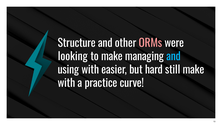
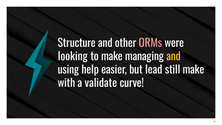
and colour: light blue -> yellow (173, 57)
using with: with -> help (90, 70)
hard: hard -> lead (154, 70)
practice: practice -> validate (101, 83)
